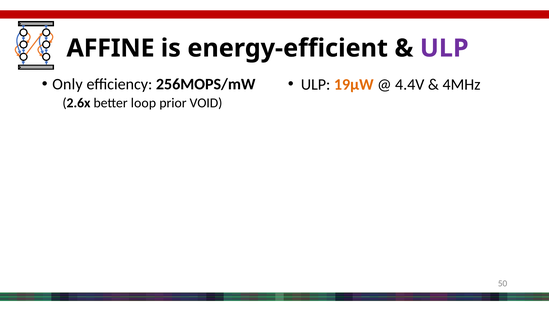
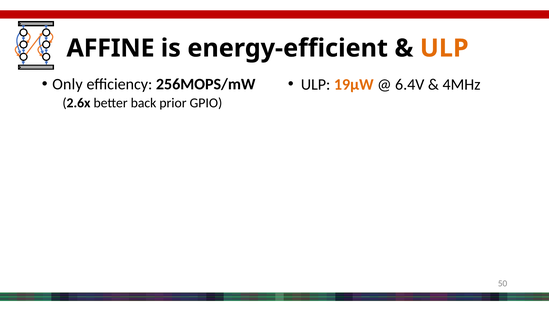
ULP colour: purple -> orange (444, 48)
4.4V: 4.4V -> 6.4V (410, 84)
loop: loop -> back (144, 103)
VOID: VOID -> GPIO (206, 103)
